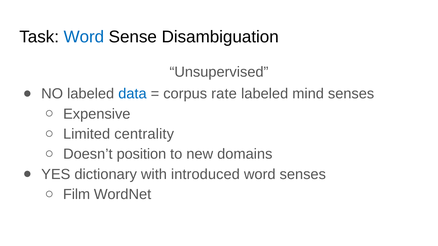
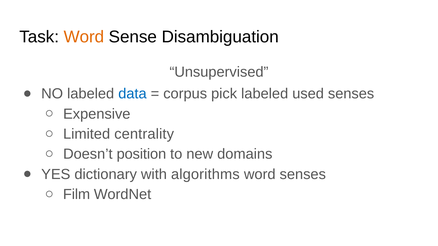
Word colour: blue -> orange (84, 37)
rate: rate -> pick (224, 94)
mind: mind -> used (308, 94)
introduced: introduced -> algorithms (205, 175)
